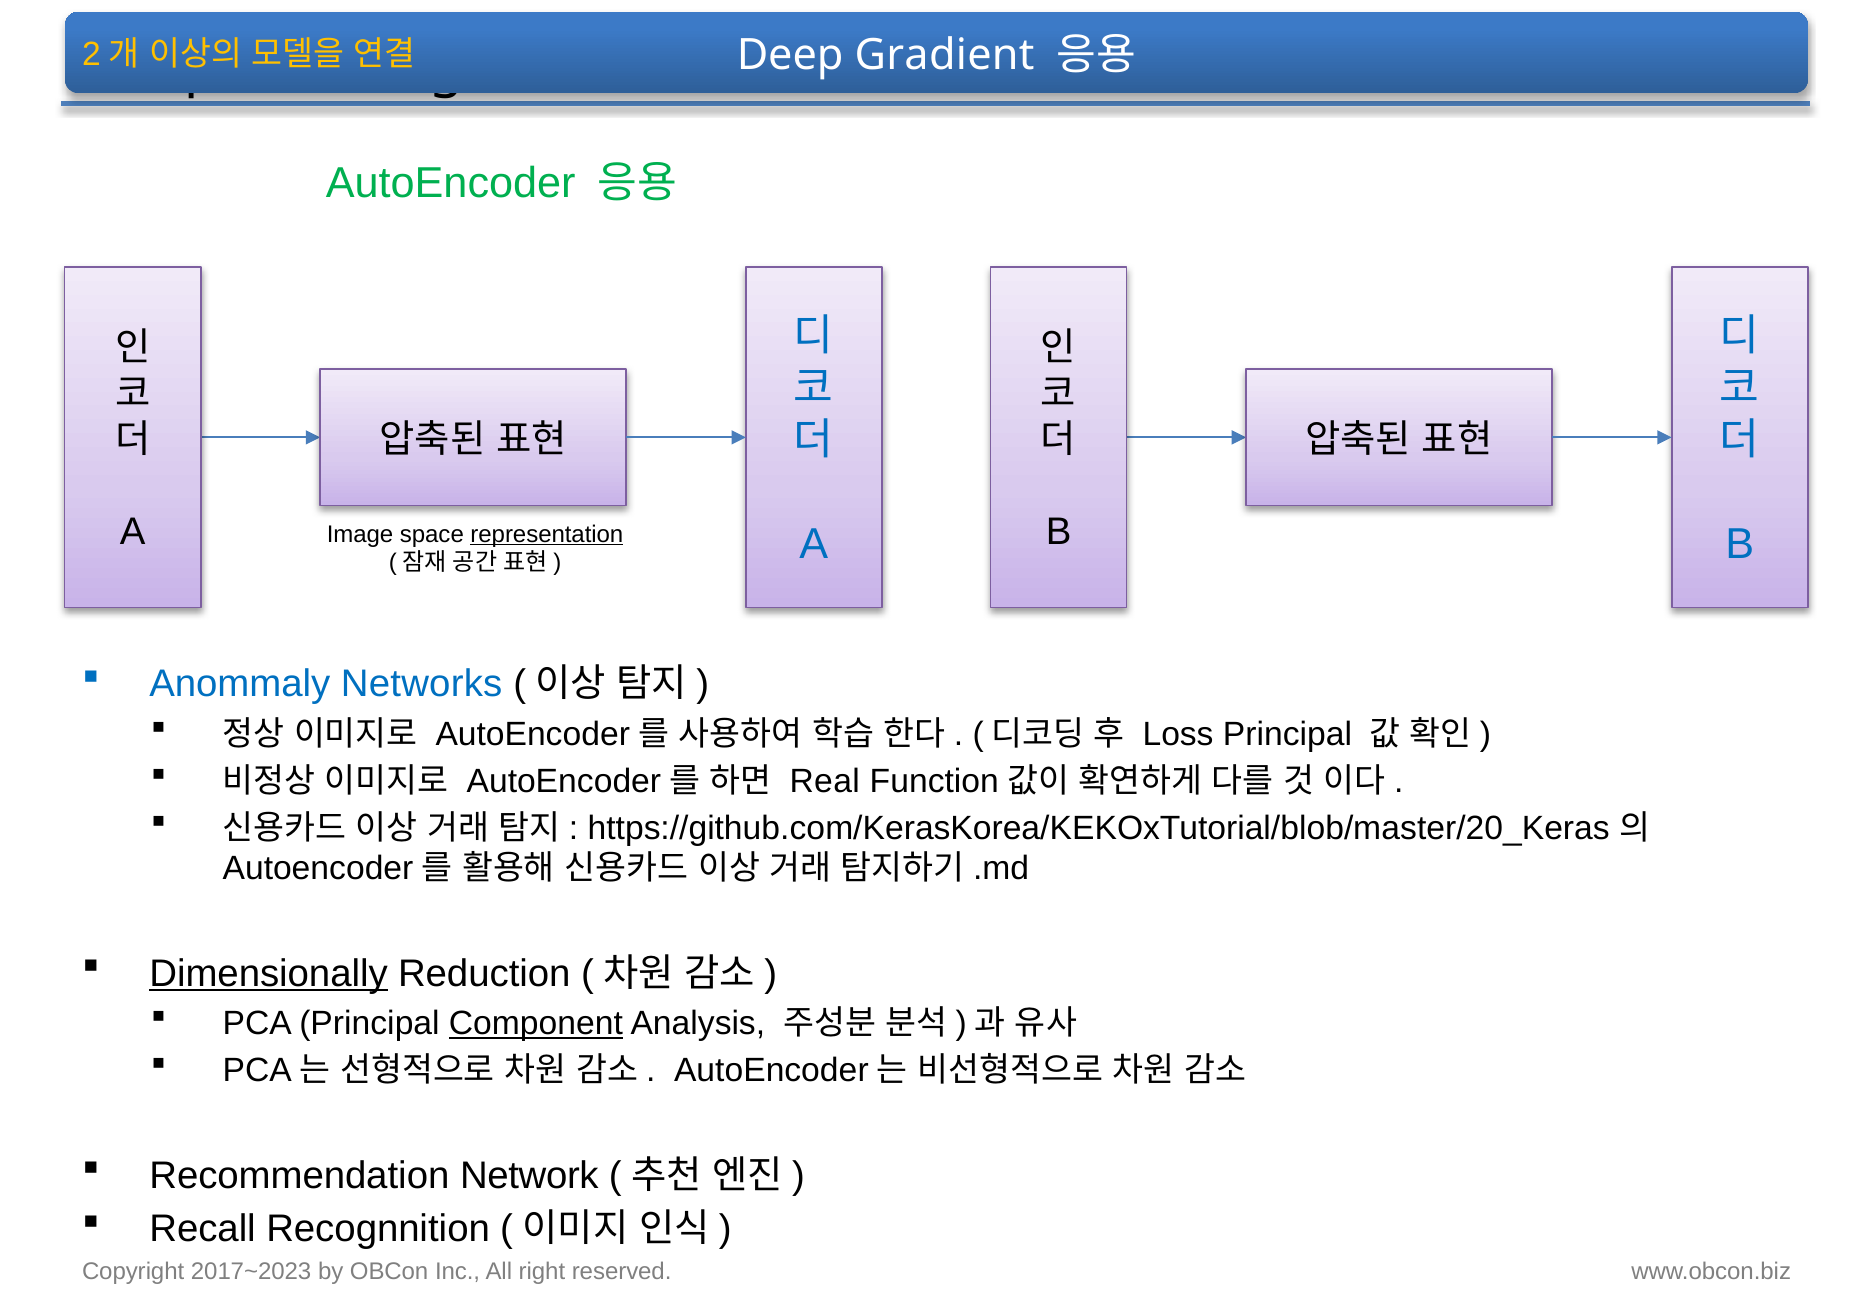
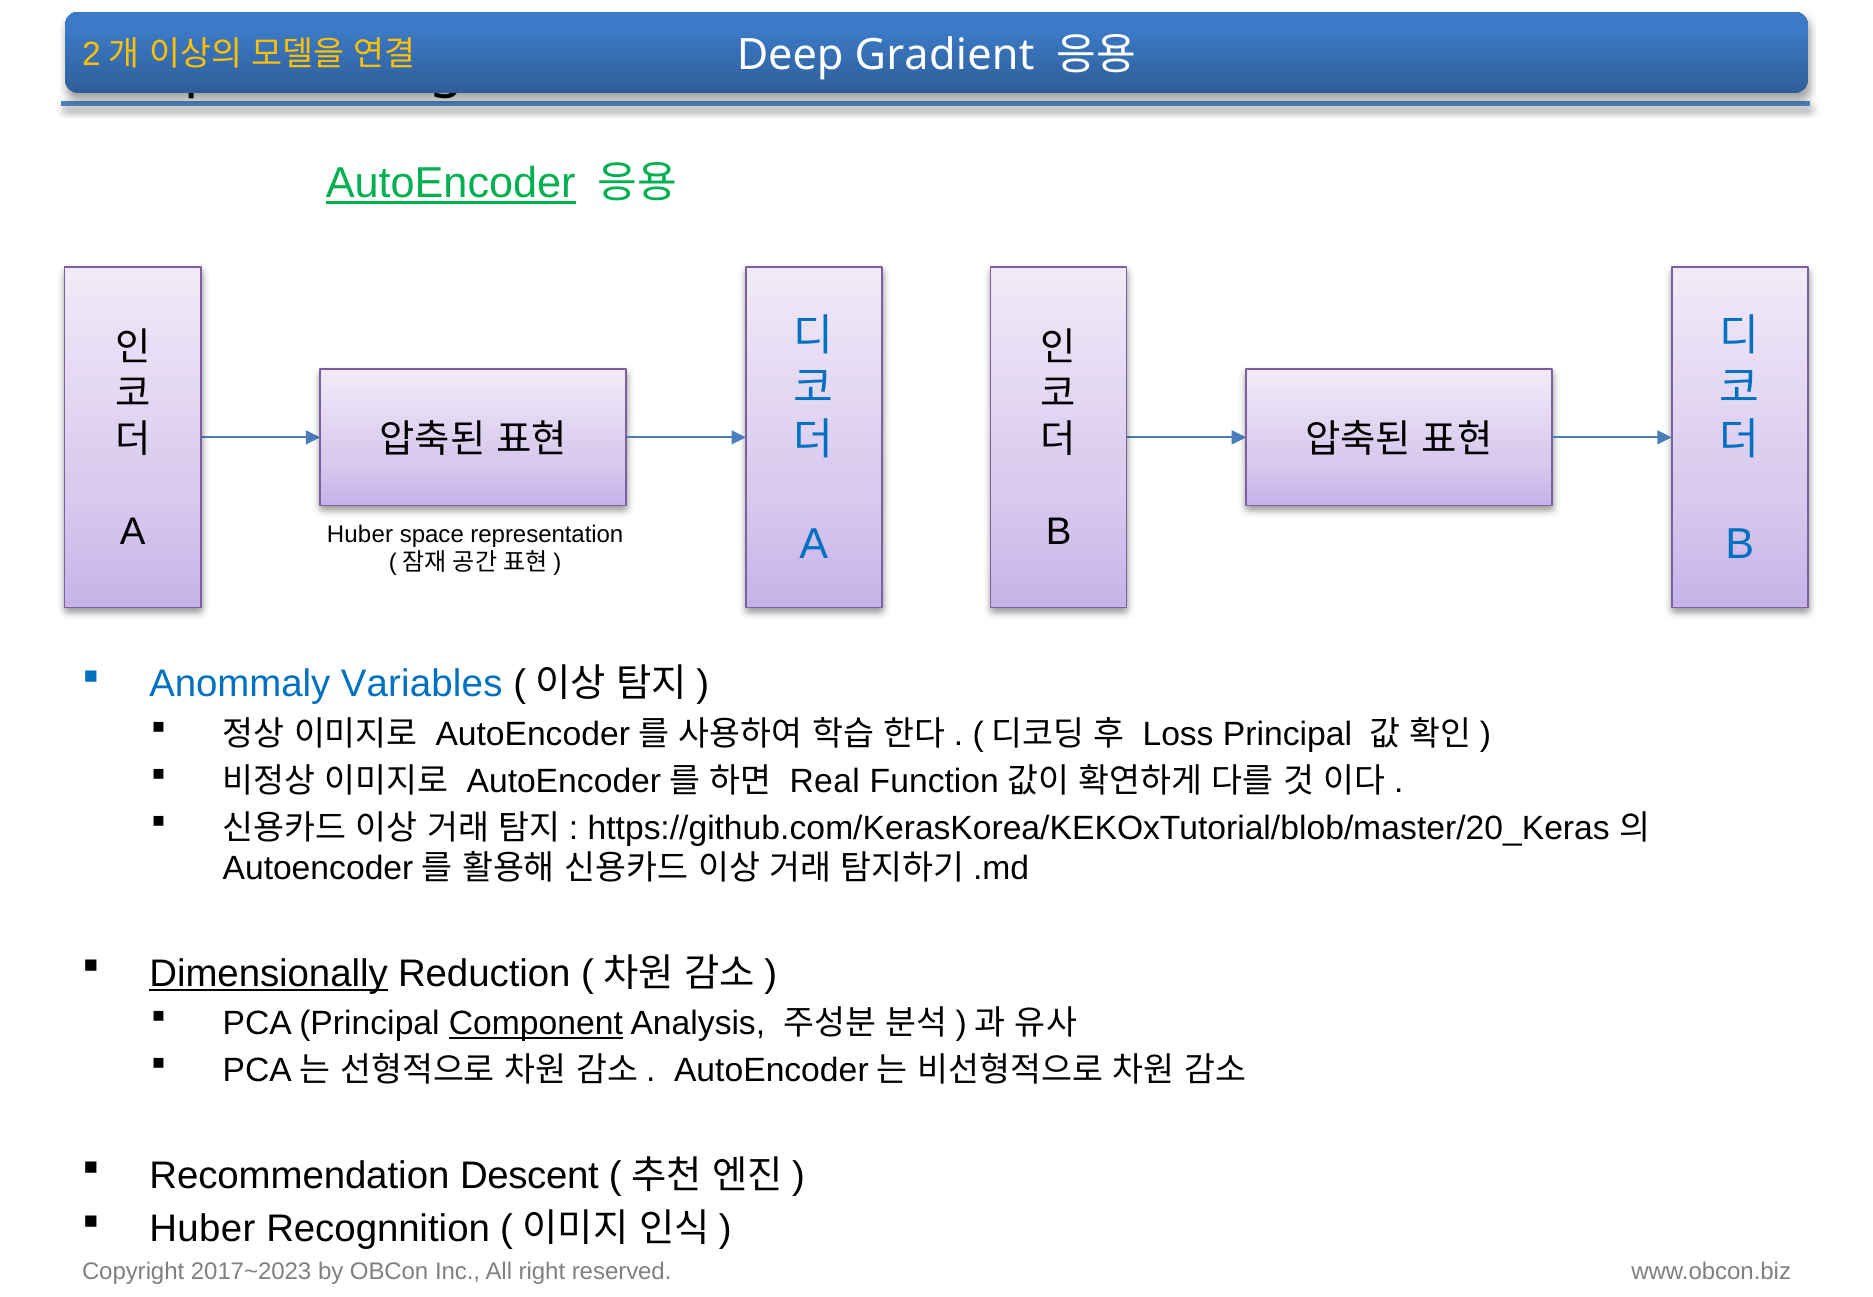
AutoEncoder underline: none -> present (451, 184)
Image: Image -> Huber (360, 534)
representation underline: present -> none (547, 534)
Networks: Networks -> Variables (422, 684)
Network: Network -> Descent (529, 1175)
Recall: Recall -> Huber (202, 1229)
